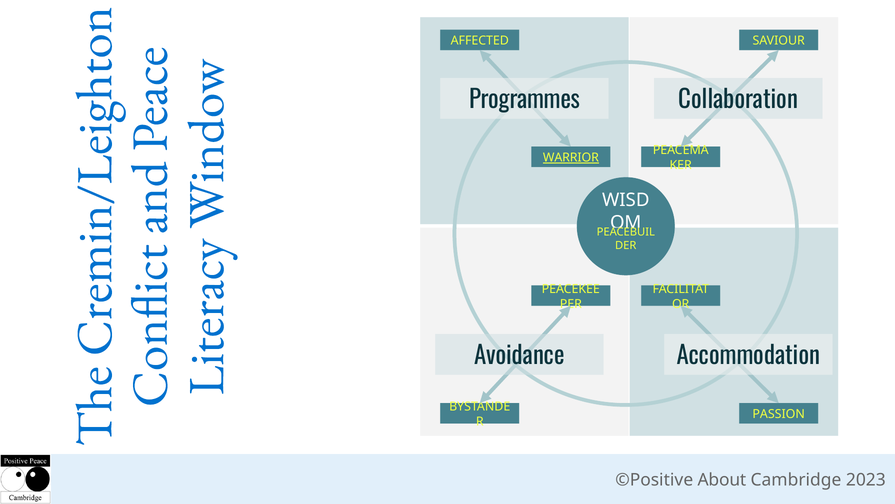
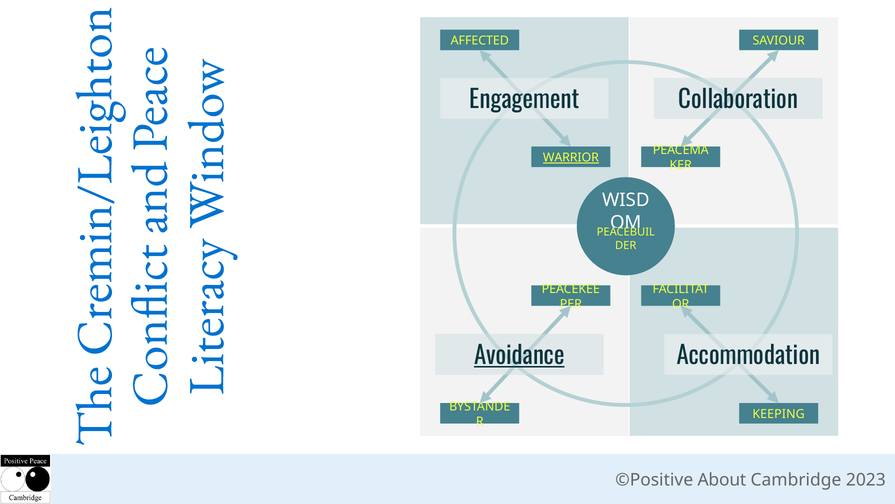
Programmes: Programmes -> Engagement (524, 100)
Avoidance underline: none -> present (519, 356)
PASSION: PASSION -> KEEPING (779, 414)
